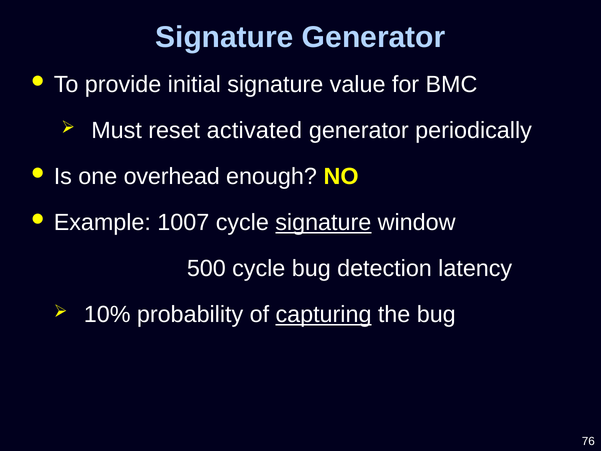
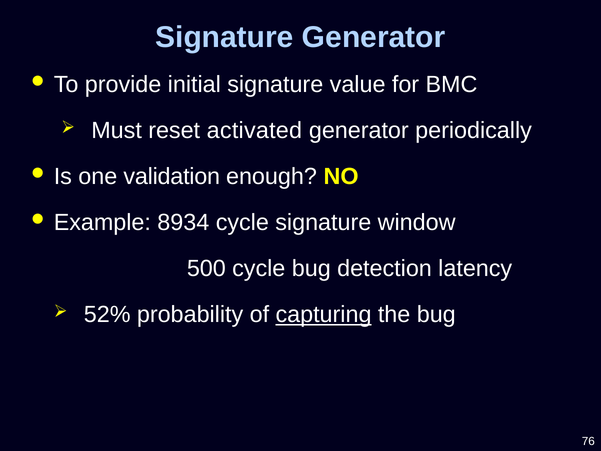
overhead: overhead -> validation (172, 177)
1007: 1007 -> 8934 (183, 223)
signature underline: present -> none (323, 223)
10%: 10% -> 52% (107, 314)
